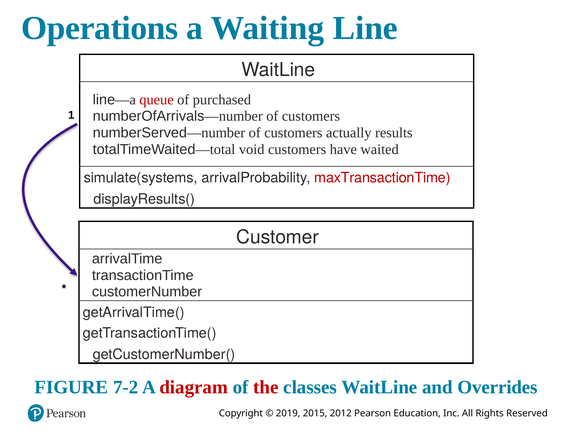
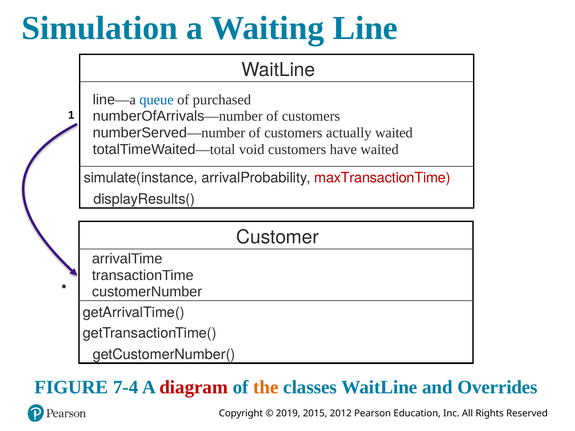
Operations: Operations -> Simulation (100, 28)
queue colour: red -> blue (157, 100)
actually results: results -> waited (394, 133)
simulate(systems: simulate(systems -> simulate(instance (141, 178)
7-2: 7-2 -> 7-4 (126, 387)
the colour: red -> orange (266, 387)
